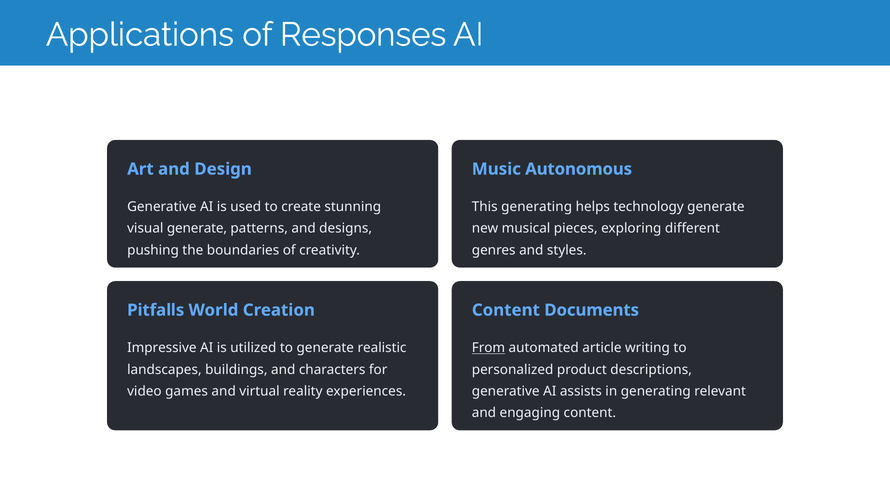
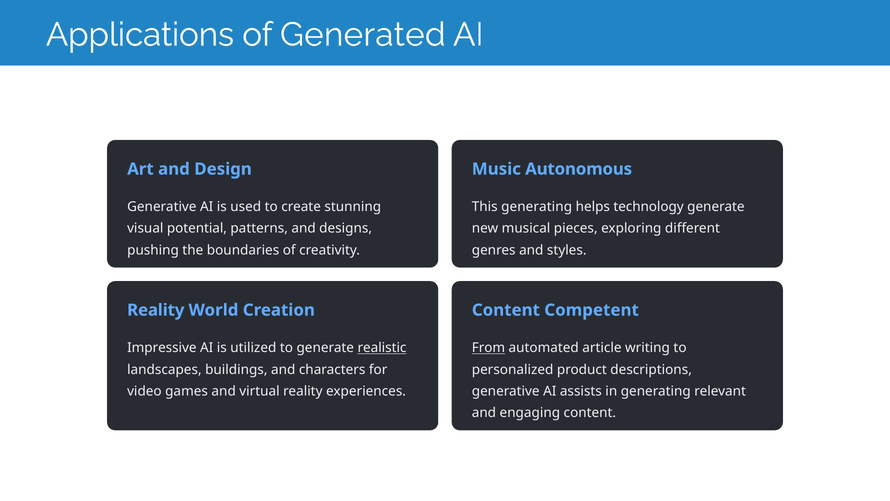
Responses: Responses -> Generated (363, 35)
visual generate: generate -> potential (197, 228)
Pitfalls: Pitfalls -> Reality (156, 310)
Documents: Documents -> Competent (592, 310)
realistic underline: none -> present (382, 348)
